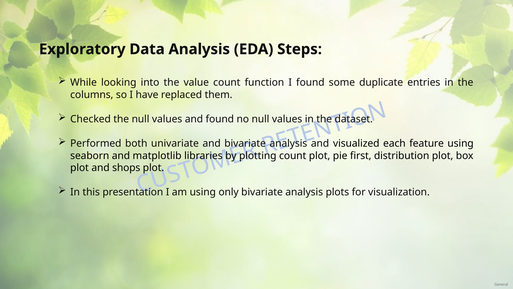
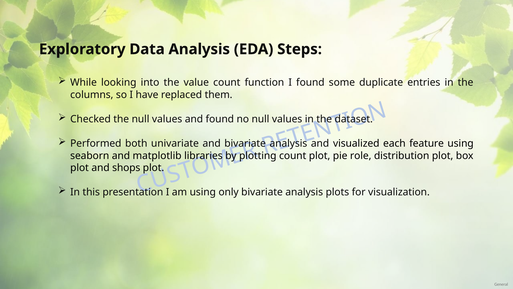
first: first -> role (361, 155)
